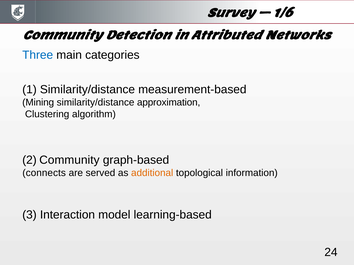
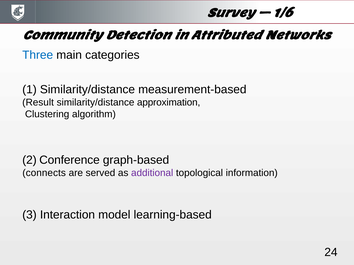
Mining: Mining -> Result (38, 102)
2 Community: Community -> Conference (69, 160)
additional colour: orange -> purple (152, 173)
